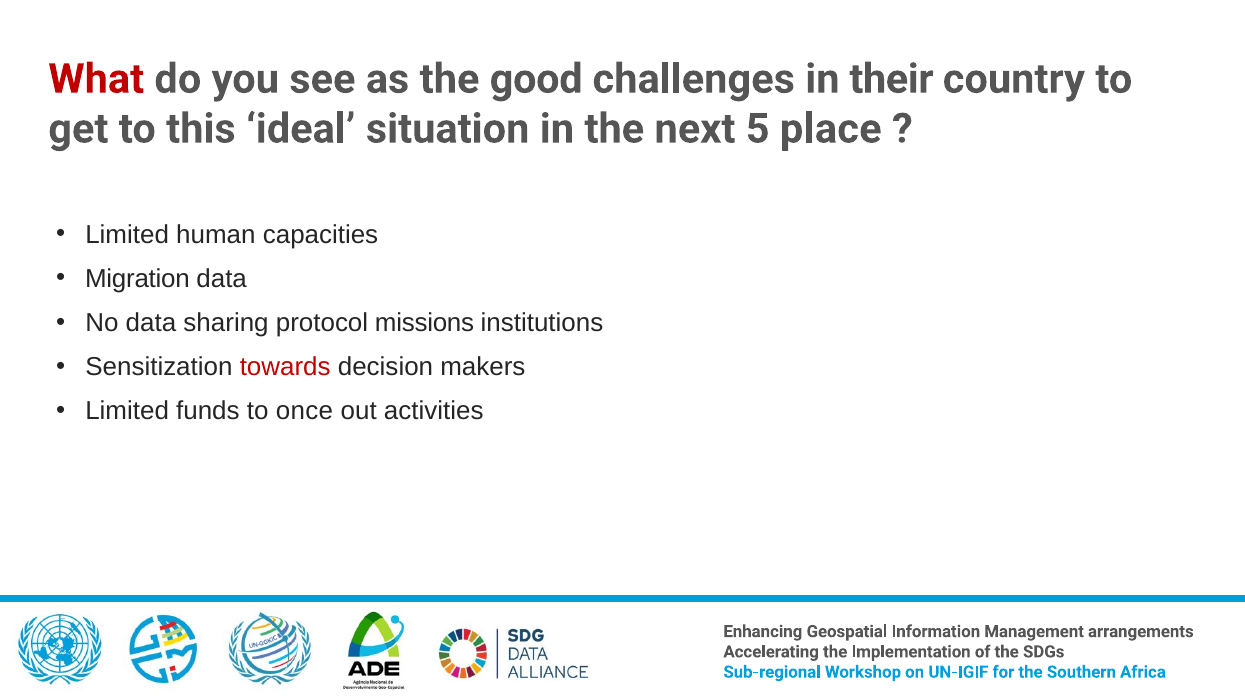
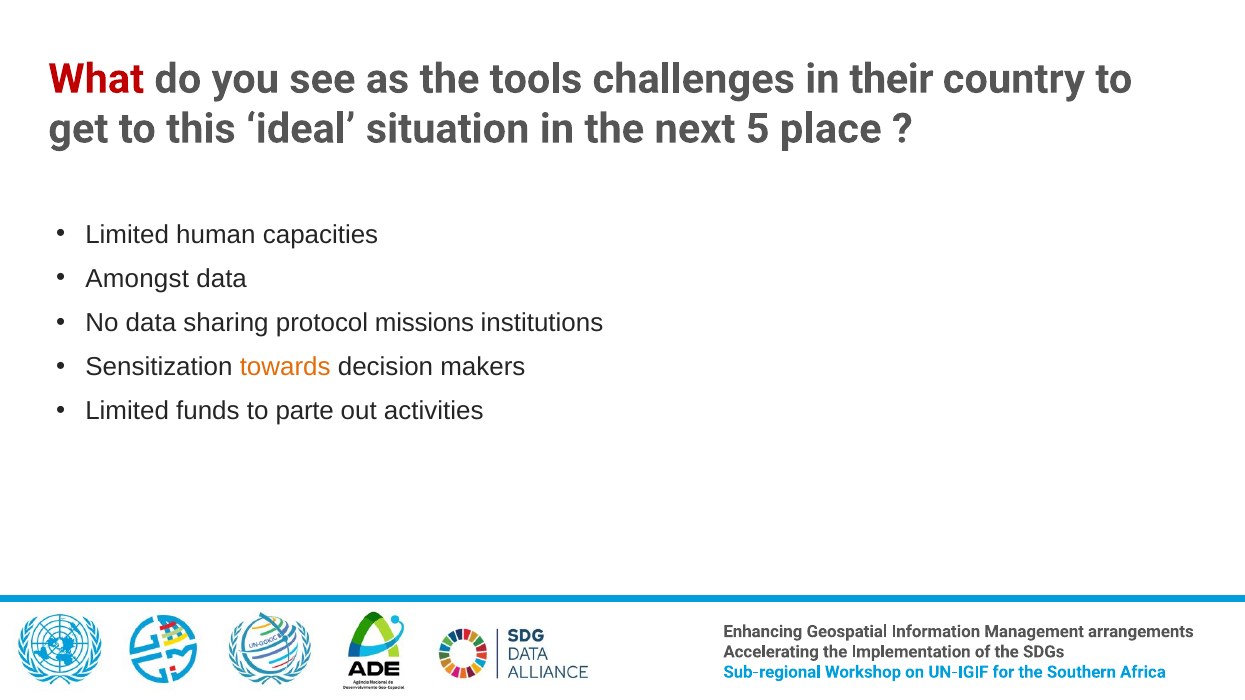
good: good -> tools (536, 79)
Migration: Migration -> Amongst (137, 279)
towards colour: red -> orange (285, 367)
once: once -> parte (305, 411)
